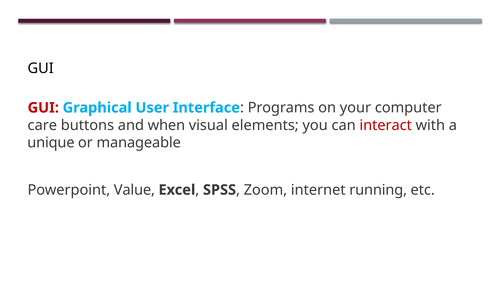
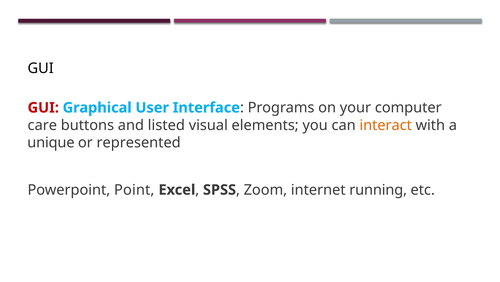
when: when -> listed (166, 125)
interact colour: red -> orange (386, 125)
manageable: manageable -> represented (139, 142)
Value: Value -> Point (134, 189)
